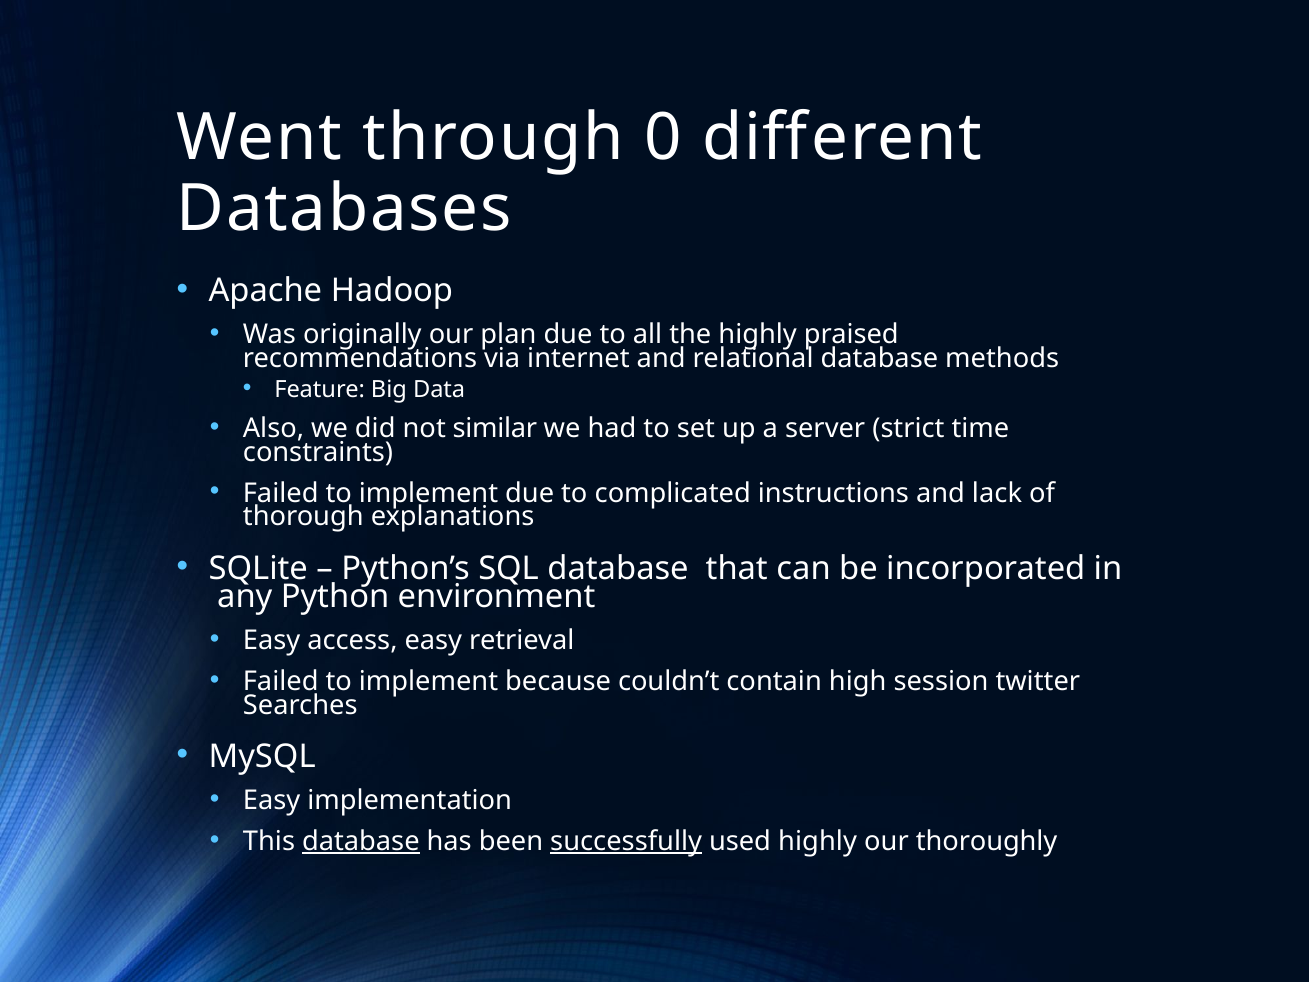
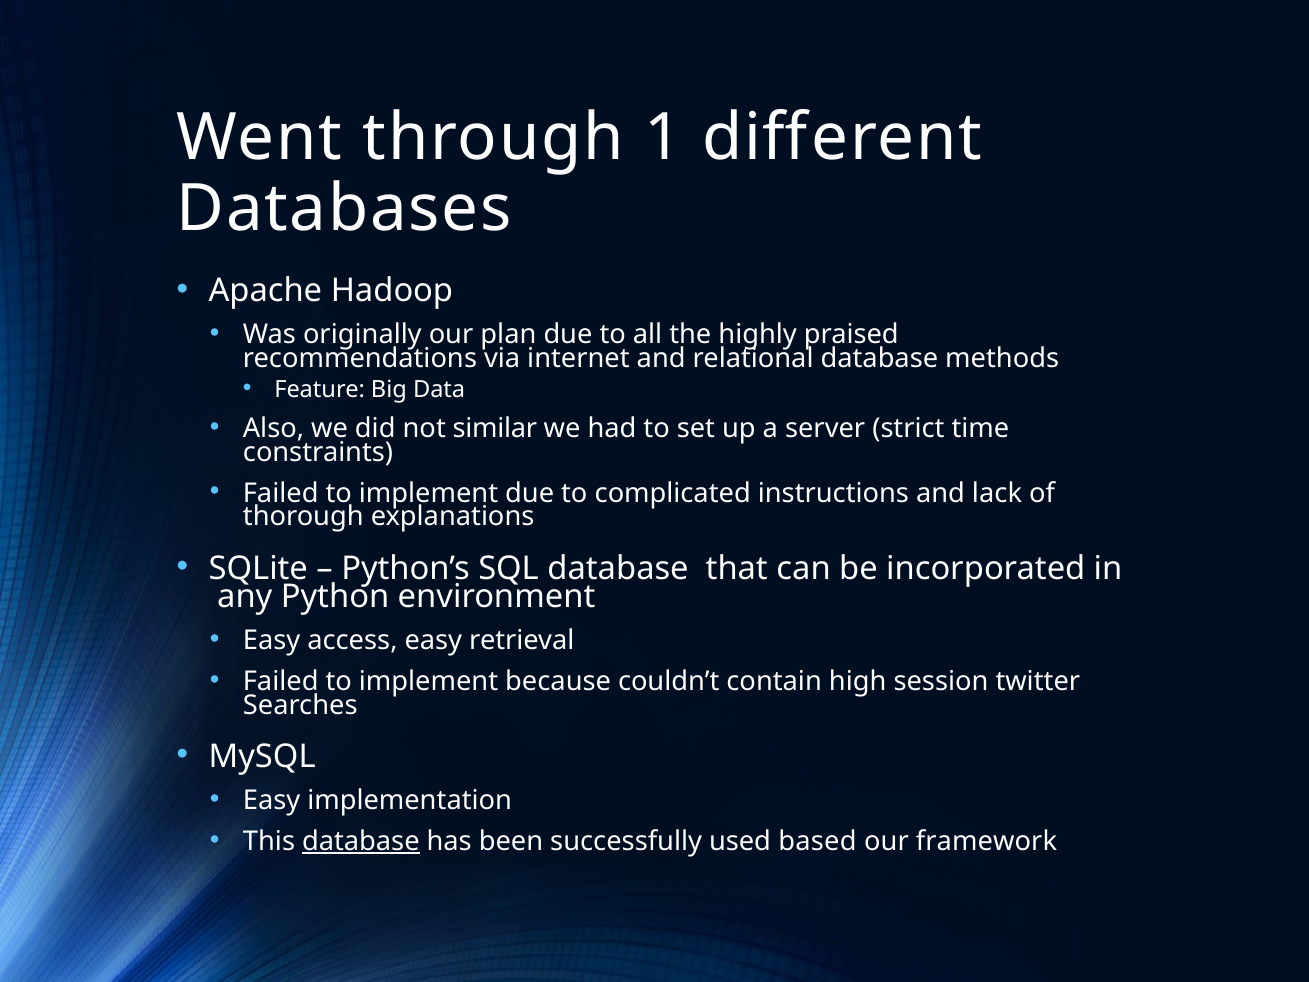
0: 0 -> 1 (663, 138)
successfully underline: present -> none (626, 841)
used highly: highly -> based (817, 841)
thoroughly: thoroughly -> framework (986, 841)
